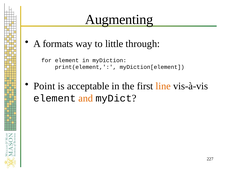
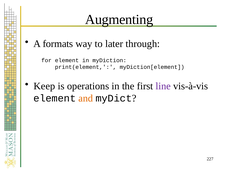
little: little -> later (114, 44)
Point: Point -> Keep (44, 86)
acceptable: acceptable -> operations (88, 86)
line colour: orange -> purple (163, 86)
